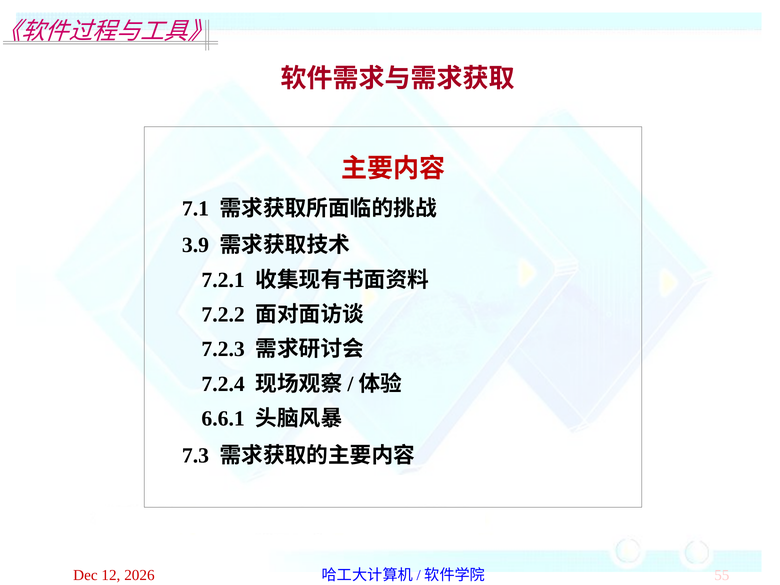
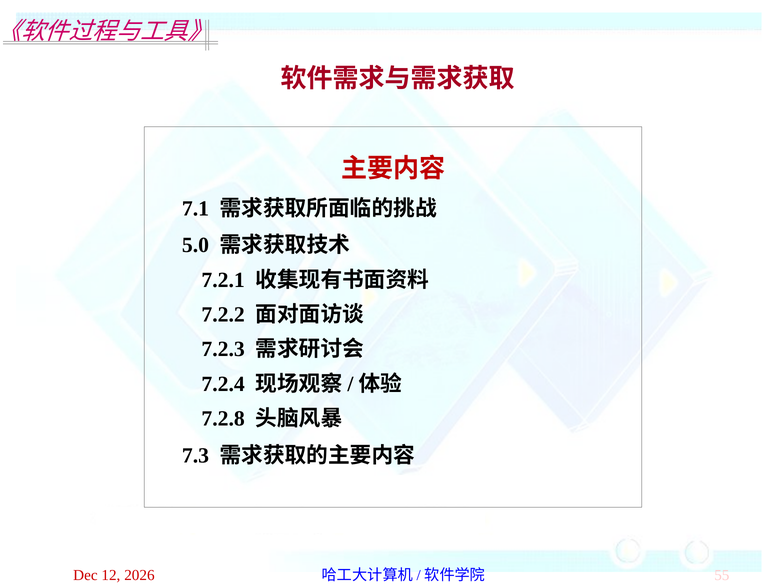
3.9: 3.9 -> 5.0 (196, 245)
6.6.1: 6.6.1 -> 7.2.8 (223, 419)
